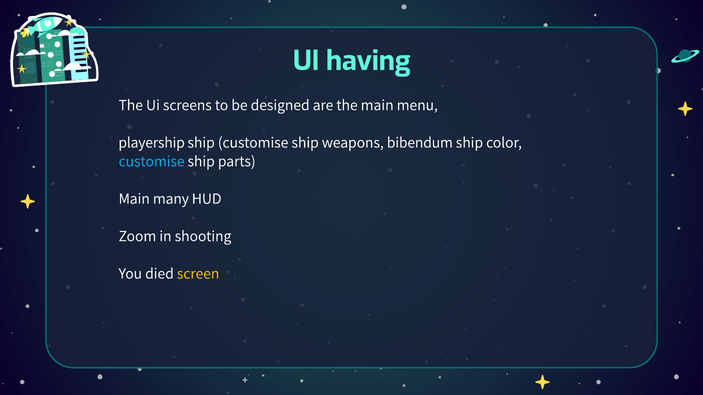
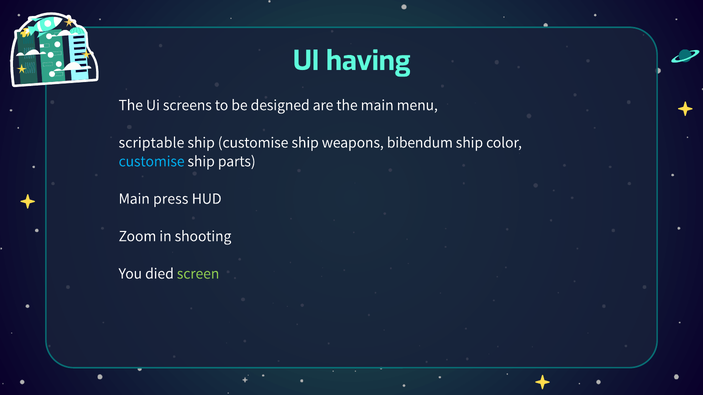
playership: playership -> scriptable (151, 143)
many: many -> press (171, 199)
screen colour: yellow -> light green (198, 274)
